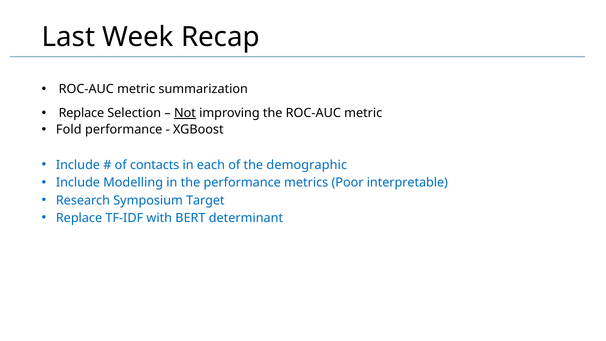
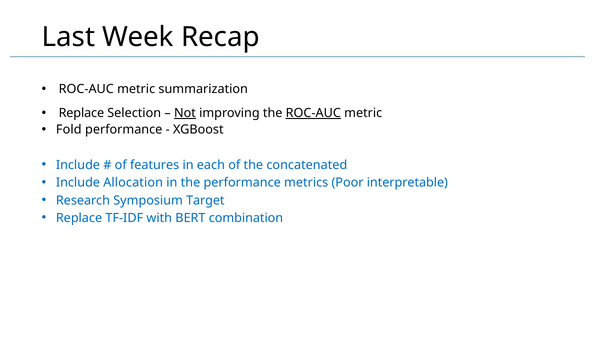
ROC-AUC underline: none -> present (313, 113)
contacts: contacts -> features (155, 165)
demographic: demographic -> concatenated (307, 165)
Modelling: Modelling -> Allocation (133, 183)
determinant: determinant -> combination (246, 218)
